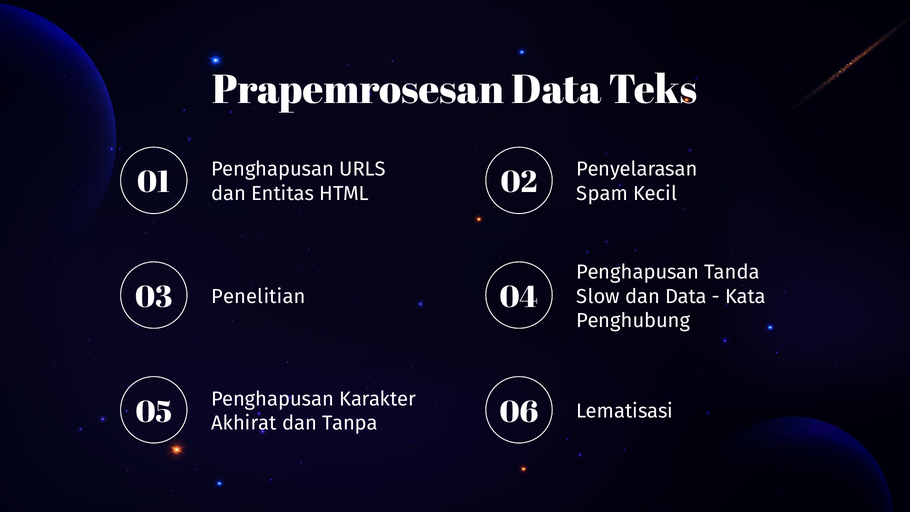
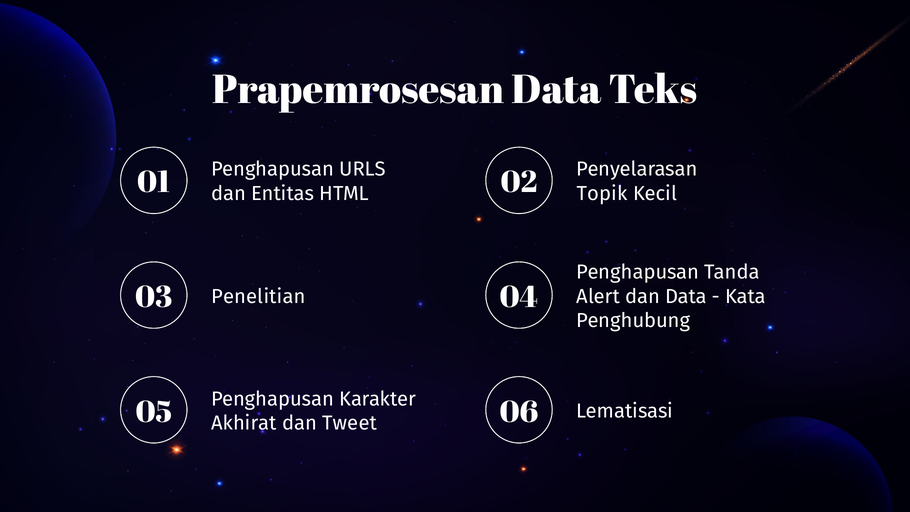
Spam: Spam -> Topik (602, 193)
Slow: Slow -> Alert (598, 296)
Tanpa: Tanpa -> Tweet (350, 423)
